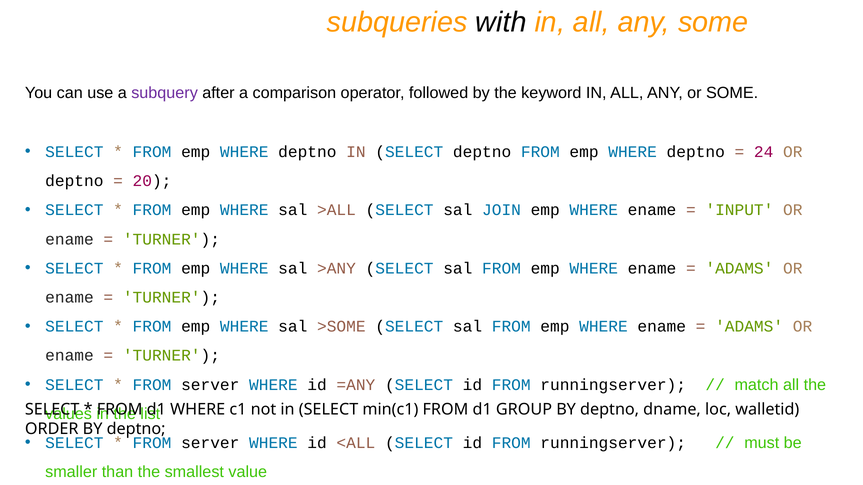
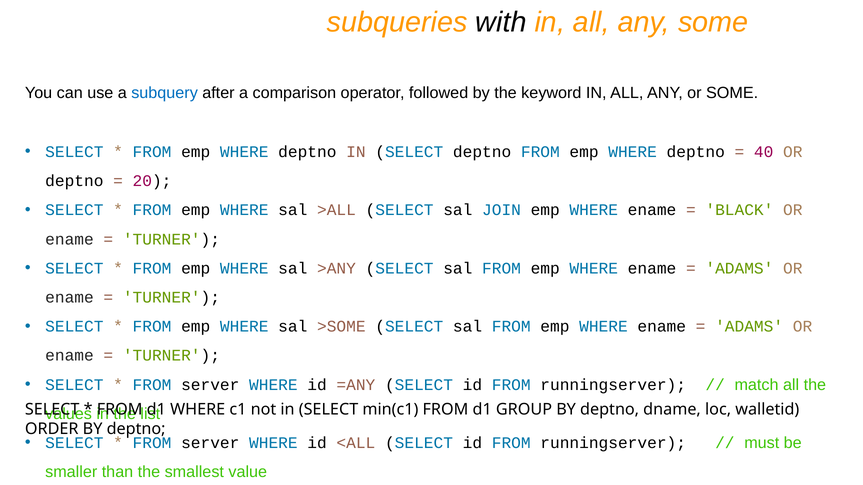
subquery colour: purple -> blue (165, 93)
24: 24 -> 40 (764, 152)
INPUT: INPUT -> BLACK (739, 210)
